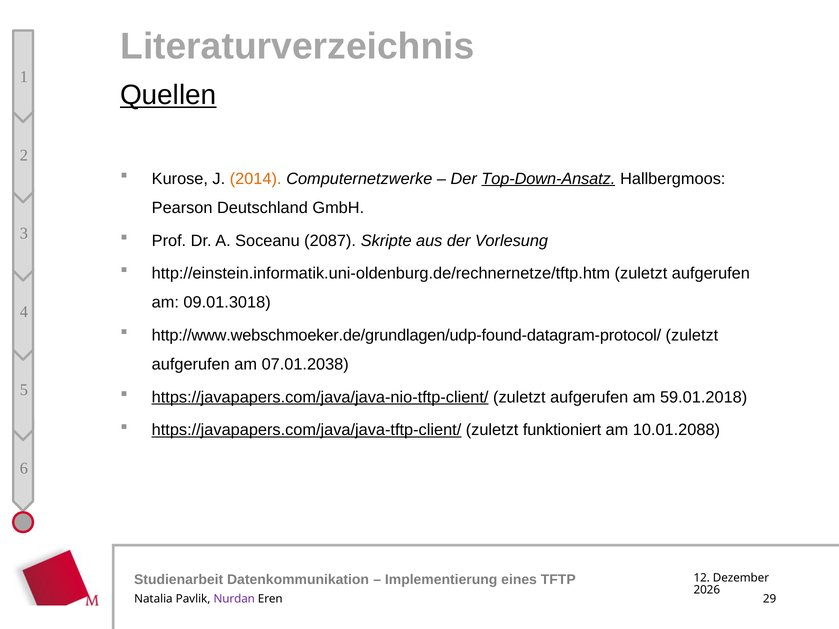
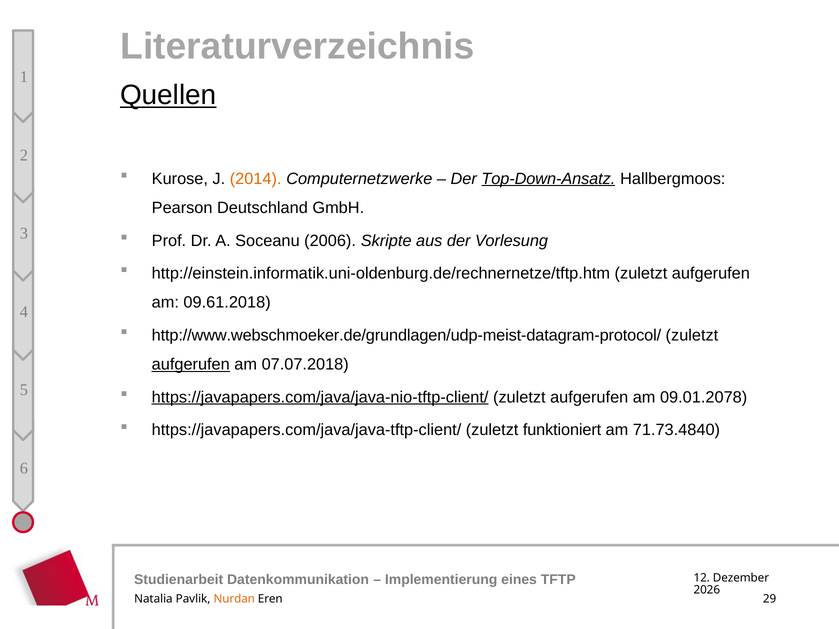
2087: 2087 -> 2006 (330, 241)
09.01.3018: 09.01.3018 -> 09.61.2018 (227, 303)
http://www.webschmoeker.de/grundlagen/udp-found-datagram-protocol/: http://www.webschmoeker.de/grundlagen/udp-found-datagram-protocol/ -> http://www.webschmoeker.de/grundlagen/udp-meist-datagram-protocol/ (406, 335)
aufgerufen underline: none -> present (191, 365)
07.01.2038: 07.01.2038 -> 07.07.2018 (305, 365)
59.01.2018: 59.01.2018 -> 09.01.2078 (704, 397)
https://javapapers.com/java/java-tftp-client/ underline: present -> none (307, 430)
10.01.2088: 10.01.2088 -> 71.73.4840 (676, 430)
Nurdan colour: purple -> orange (234, 599)
